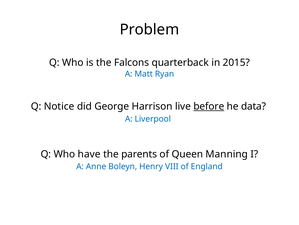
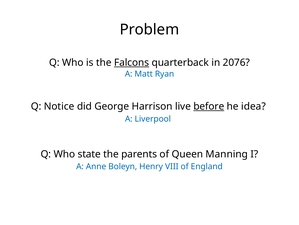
Falcons underline: none -> present (132, 62)
2015: 2015 -> 2076 (236, 62)
data: data -> idea (253, 106)
have: have -> state (89, 154)
